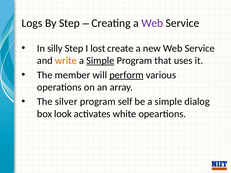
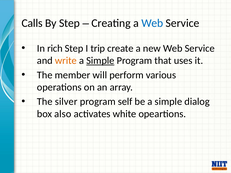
Logs: Logs -> Calls (32, 23)
Web colour: purple -> blue (152, 23)
silly: silly -> rich (55, 48)
lost: lost -> trip (98, 48)
perform underline: present -> none (126, 75)
look: look -> also (63, 114)
